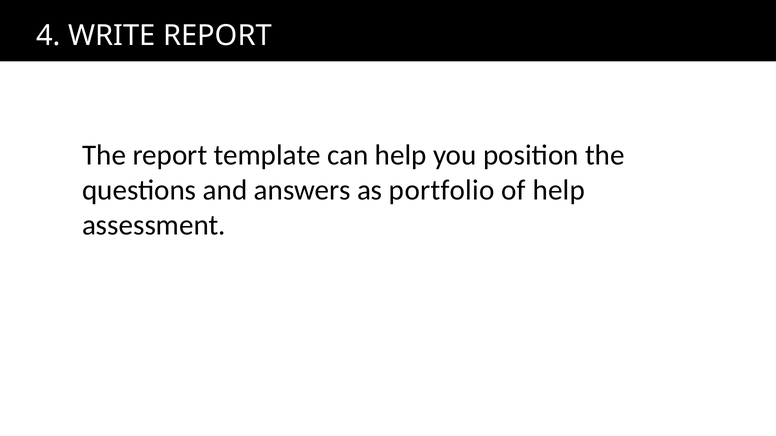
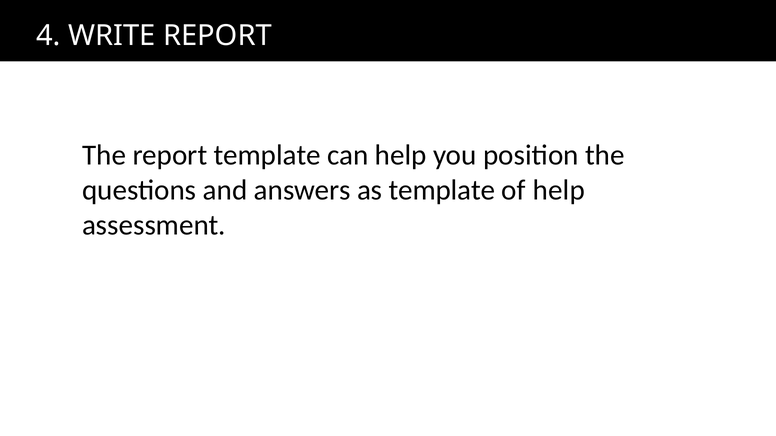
as portfolio: portfolio -> template (442, 190)
